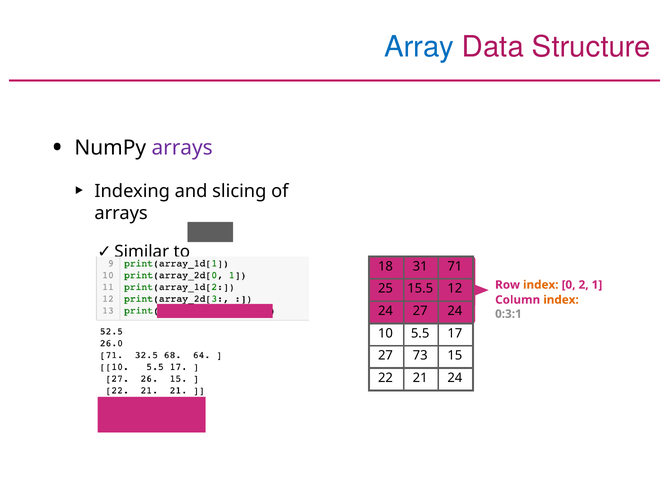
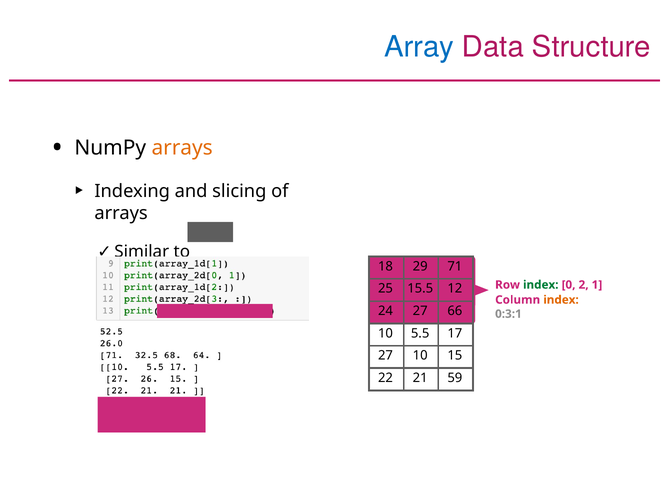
arrays colour: purple -> orange (182, 148)
31: 31 -> 29 (420, 266)
index colour: orange -> green (541, 285)
27 24: 24 -> 66 (455, 311)
27 73: 73 -> 10 (420, 355)
21 24: 24 -> 59 (455, 378)
